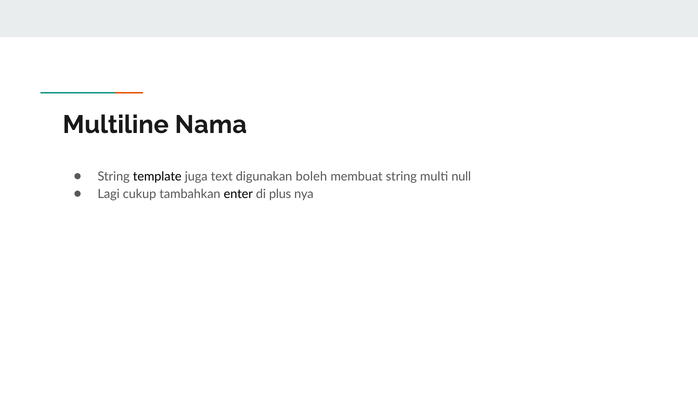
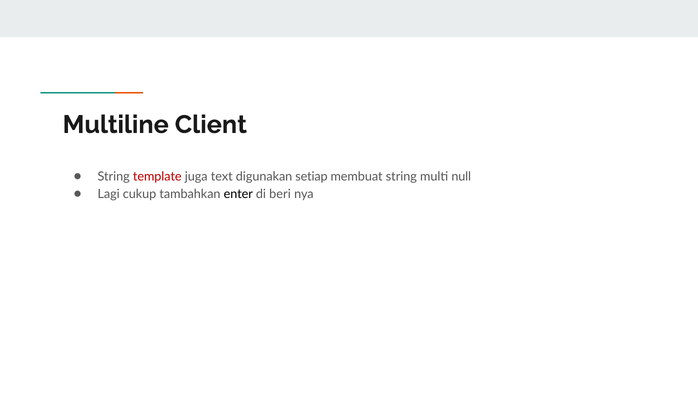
Nama: Nama -> Client (211, 125)
template colour: black -> red (157, 176)
boleh: boleh -> setiap (311, 176)
plus: plus -> beri (280, 194)
